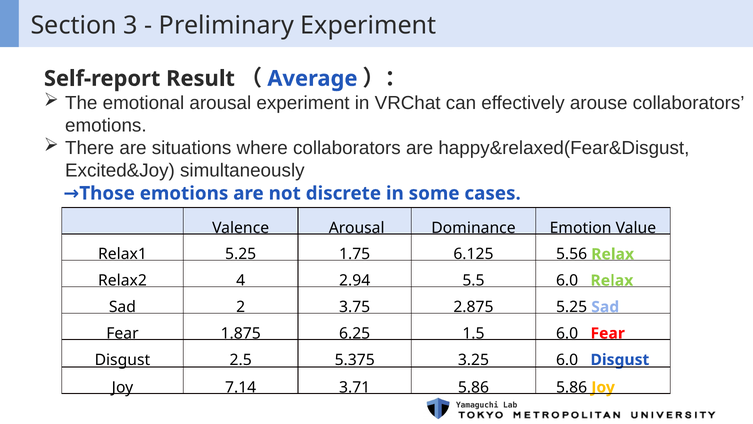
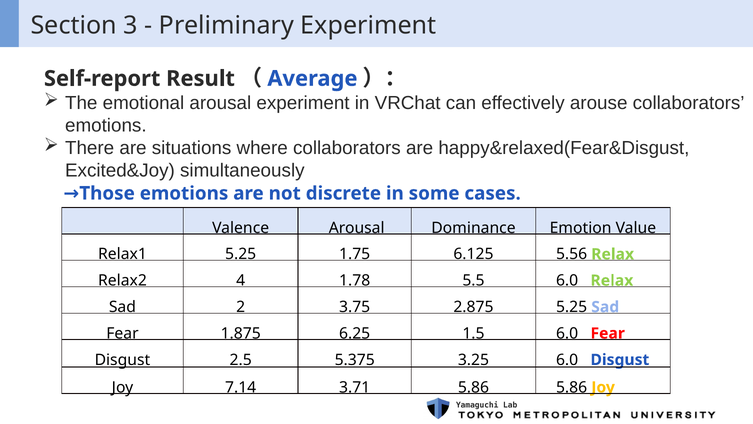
2.94: 2.94 -> 1.78 (355, 280)
